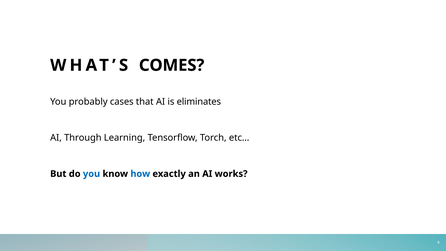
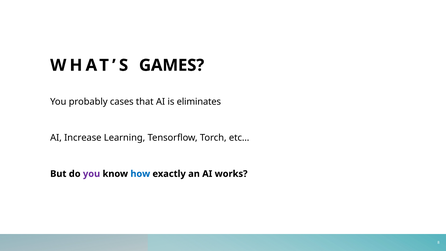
COMES: COMES -> GAMES (172, 65)
Through: Through -> Increase (83, 138)
you colour: blue -> purple (92, 174)
